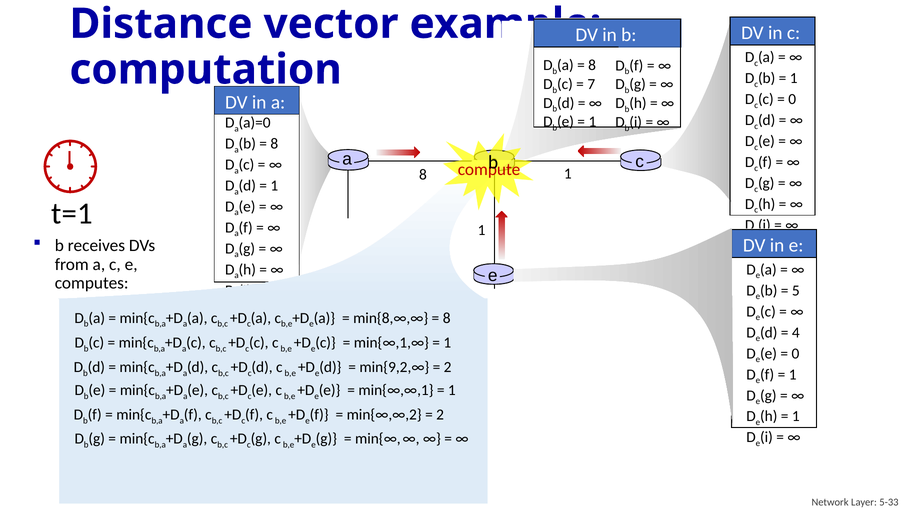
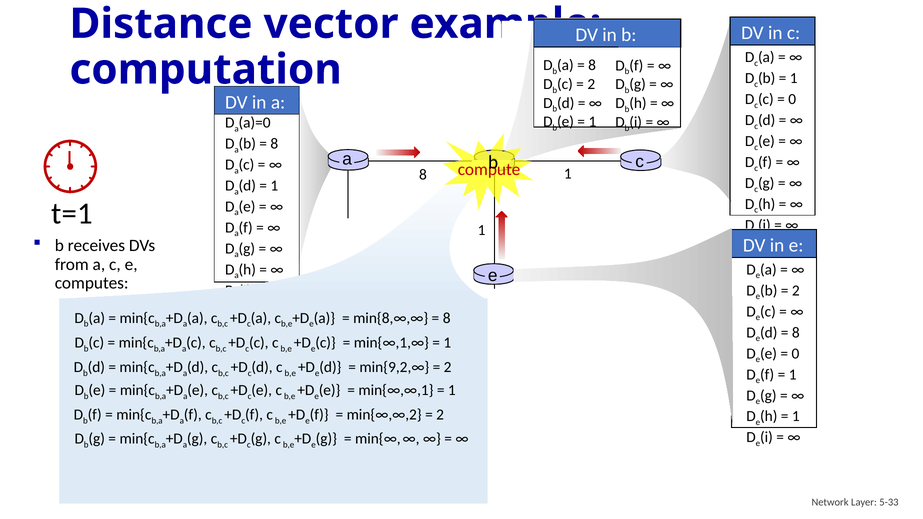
7: 7 -> 2 (591, 84)
5: 5 -> 2 (796, 291)
4: 4 -> 8 (796, 333)
